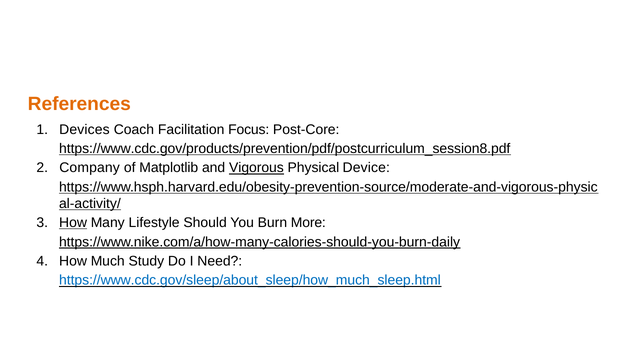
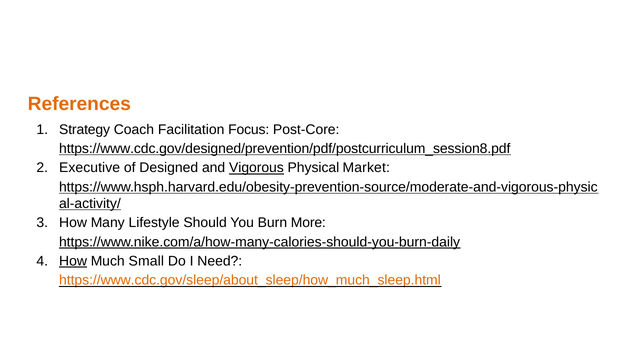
Devices: Devices -> Strategy (85, 130)
https://www.cdc.gov/products/prevention/pdf/postcurriculum_session8.pdf: https://www.cdc.gov/products/prevention/pdf/postcurriculum_session8.pdf -> https://www.cdc.gov/designed/prevention/pdf/postcurriculum_session8.pdf (285, 149)
Company: Company -> Executive (90, 168)
Matplotlib: Matplotlib -> Designed (169, 168)
Device: Device -> Market (366, 168)
How underline: present -> none (73, 223)
How underline: none -> present (73, 261)
Study: Study -> Small (146, 261)
https://www.cdc.gov/sleep/about_sleep/how_much_sleep.html colour: blue -> orange (250, 281)
